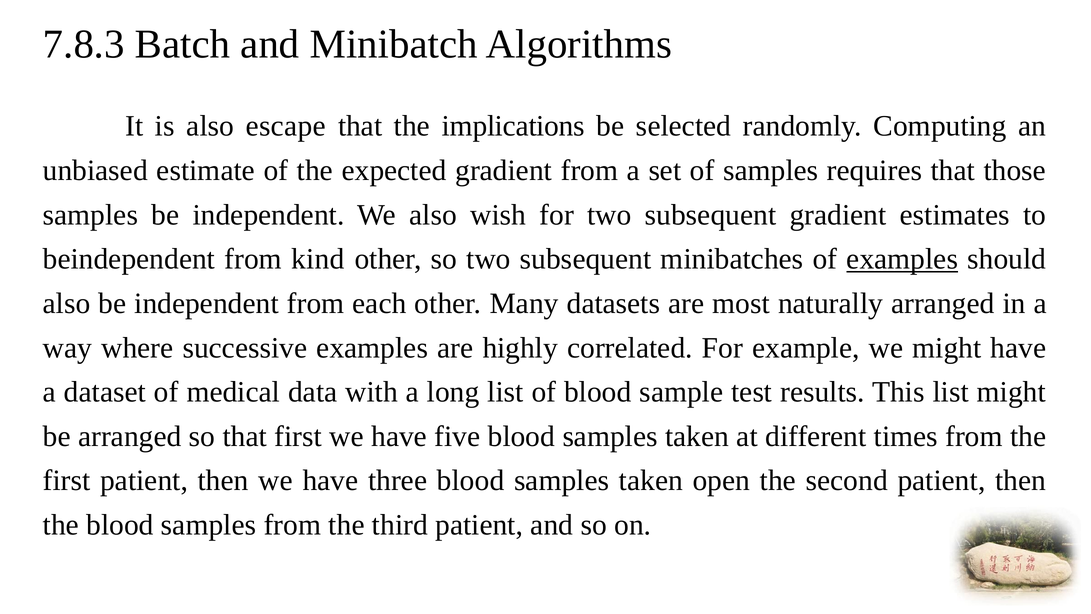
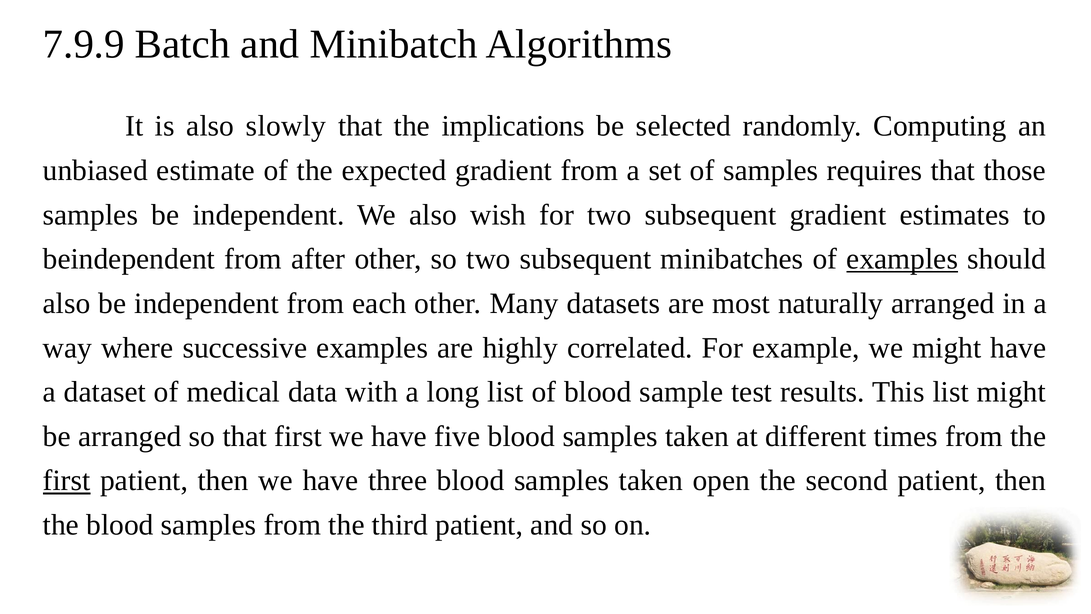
7.8.3: 7.8.3 -> 7.9.9 (84, 44)
escape: escape -> slowly (286, 126)
kind: kind -> after (318, 259)
first underline: none -> present (67, 480)
